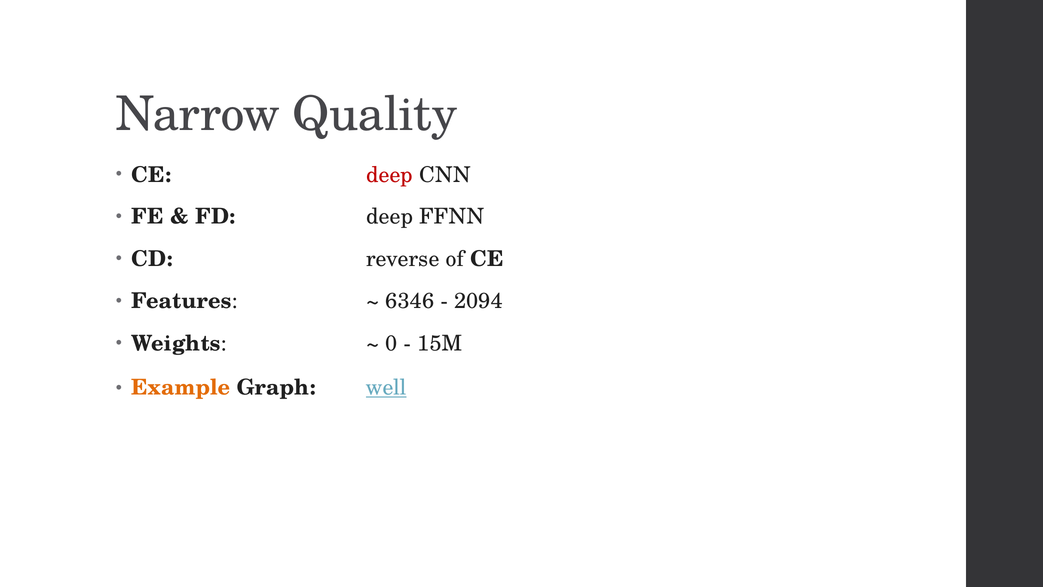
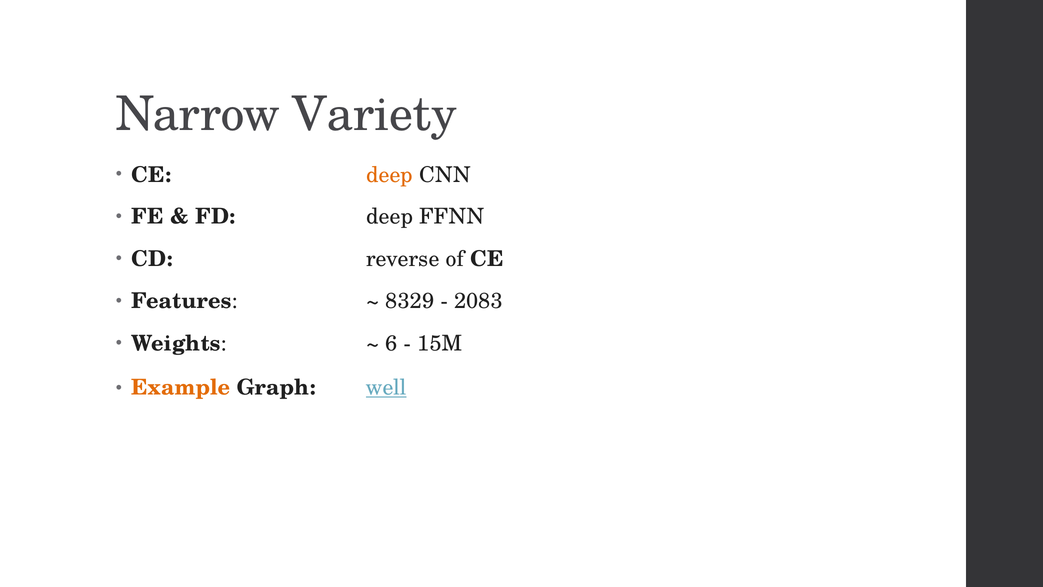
Quality: Quality -> Variety (375, 115)
deep colour: red -> orange (390, 175)
6346: 6346 -> 8329 (410, 301)
2094: 2094 -> 2083 (478, 301)
0: 0 -> 6 (392, 343)
